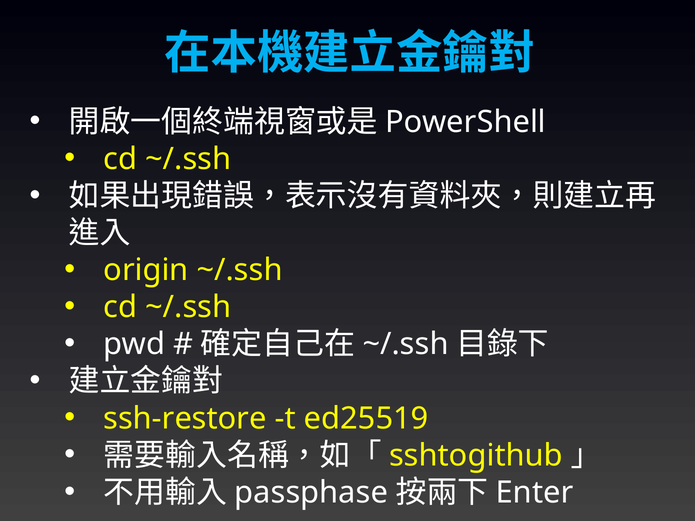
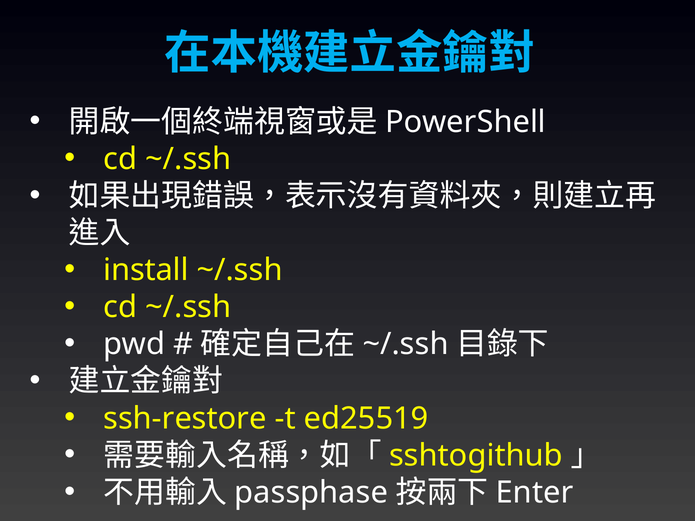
origin: origin -> install (146, 270)
